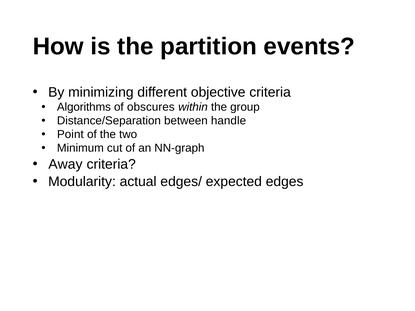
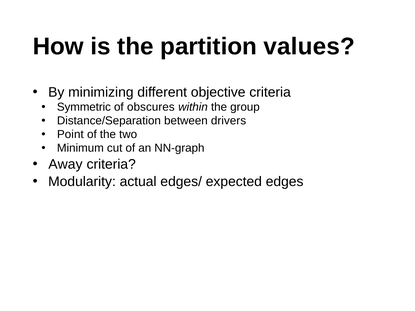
events: events -> values (309, 46)
Algorithms: Algorithms -> Symmetric (84, 107)
handle: handle -> drivers (229, 121)
